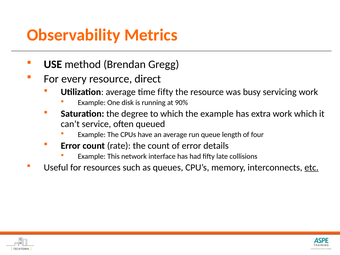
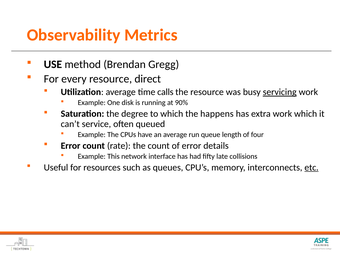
time fifty: fifty -> calls (165, 92)
servicing underline: none -> present (280, 92)
the example: example -> happens (217, 114)
